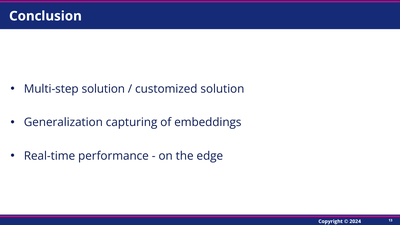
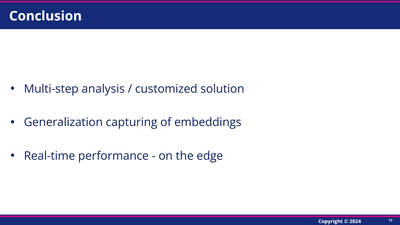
Multi-step solution: solution -> analysis (103, 89)
